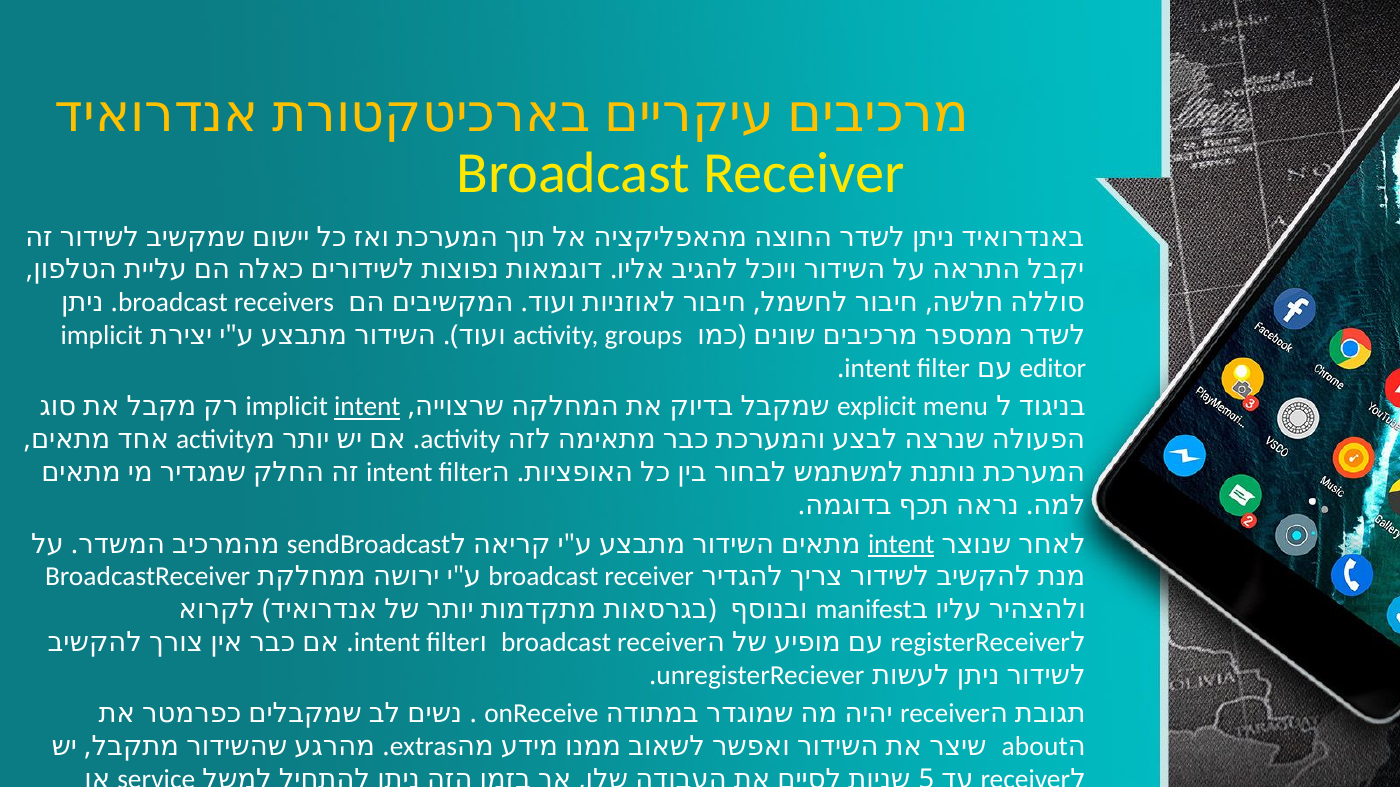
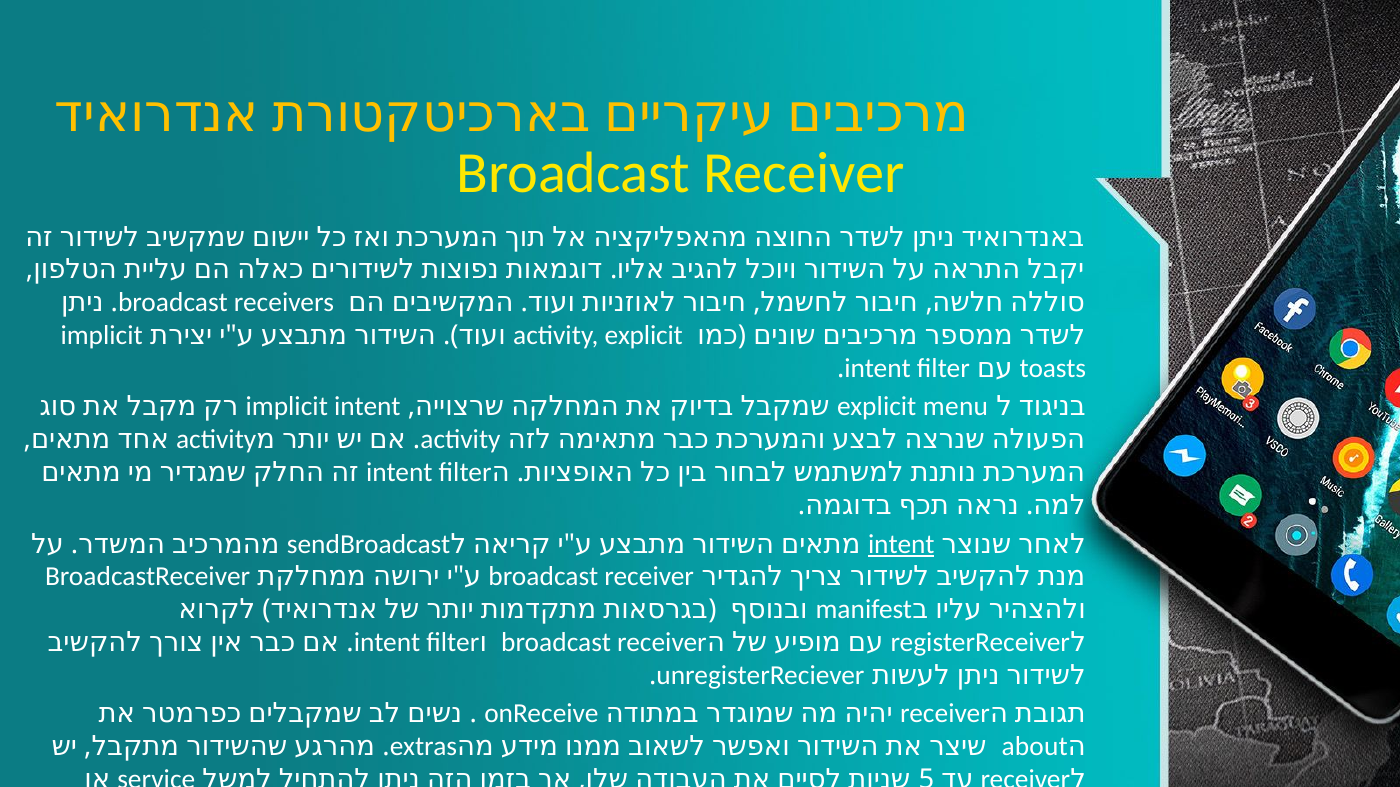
activity groups: groups -> explicit (644, 336)
editor: editor -> toasts (1053, 369)
intent underline: present -> none (367, 407)
